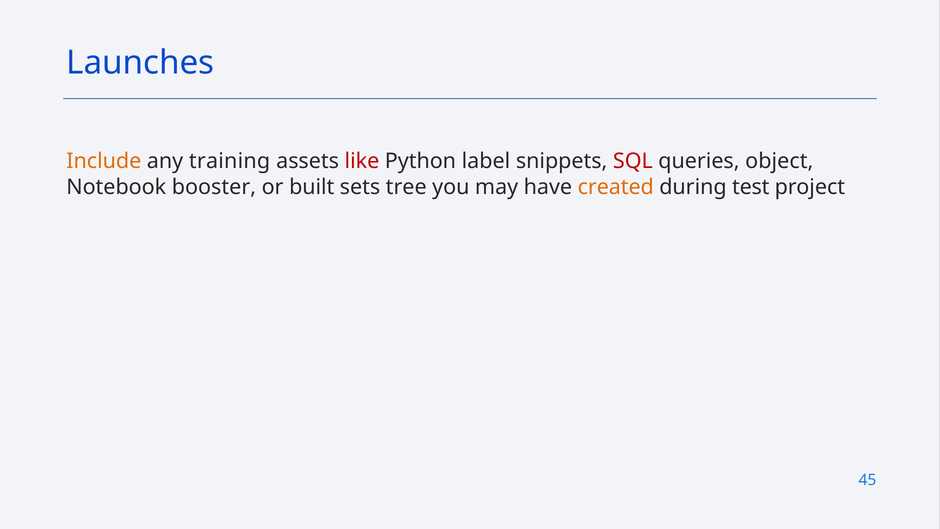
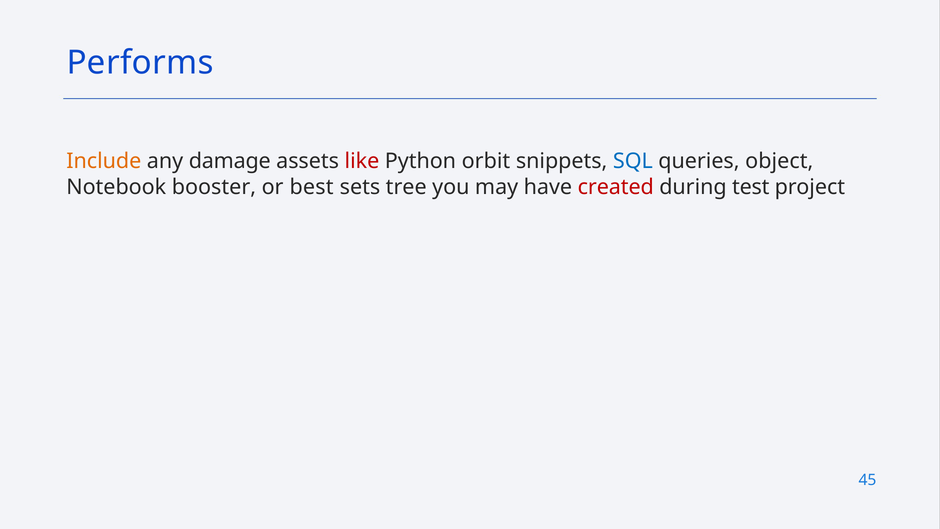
Launches: Launches -> Performs (140, 63)
training: training -> damage (230, 161)
label: label -> orbit (486, 161)
SQL colour: red -> blue (633, 161)
built: built -> best (312, 187)
created colour: orange -> red (616, 187)
